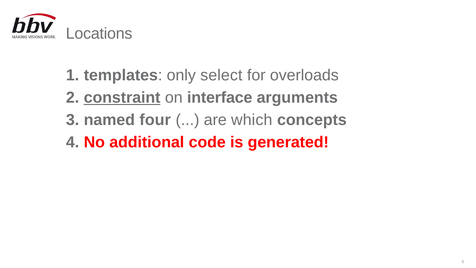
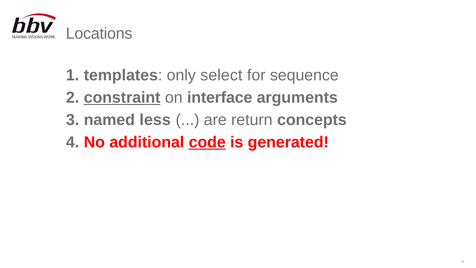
overloads: overloads -> sequence (304, 75)
four: four -> less (155, 120)
which: which -> return (252, 120)
code underline: none -> present (207, 142)
